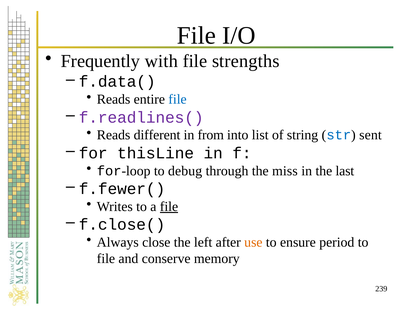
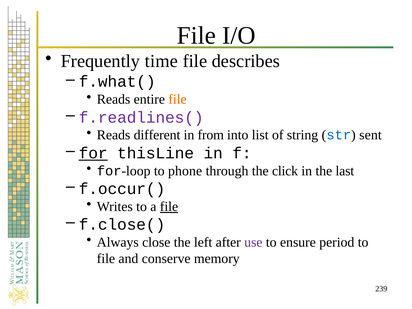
with: with -> time (161, 61)
strengths: strengths -> describes (246, 61)
f.data(: f.data( -> f.what( (117, 82)
file colour: blue -> orange (178, 99)
for underline: none -> present (93, 153)
debug: debug -> phone (185, 171)
miss: miss -> click (285, 171)
f.fewer(: f.fewer( -> f.occur( (122, 189)
use colour: orange -> purple (253, 242)
